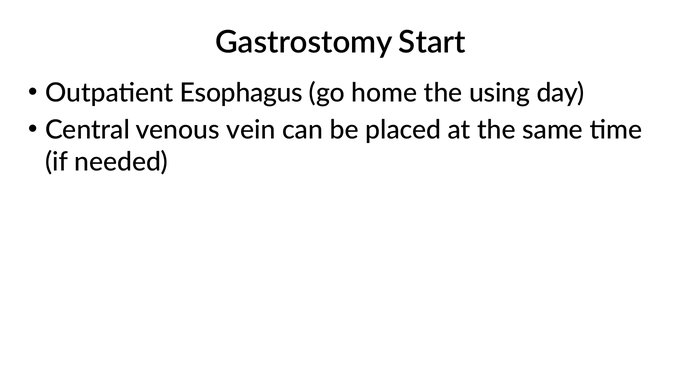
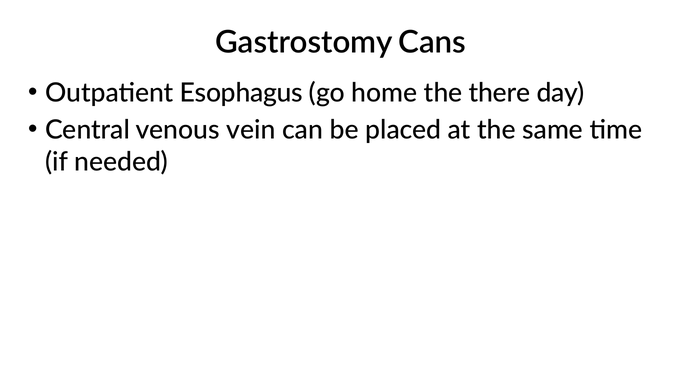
Start: Start -> Cans (432, 42)
using: using -> there (500, 93)
